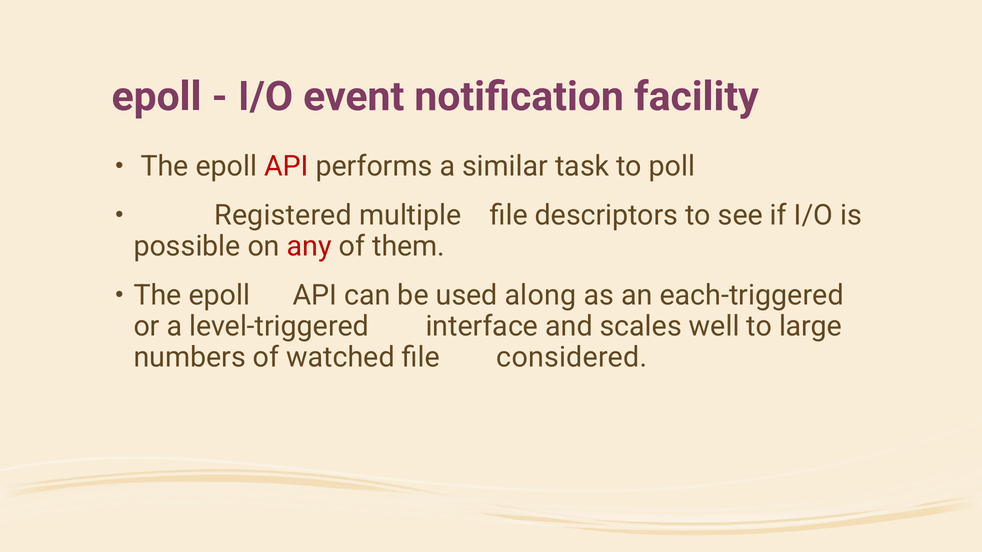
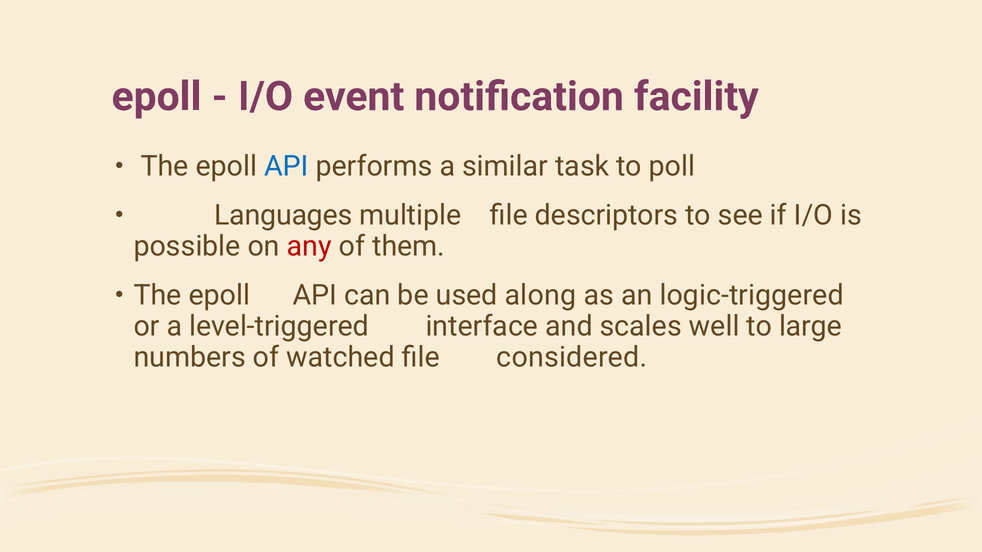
API colour: red -> blue (286, 166)
Registered: Registered -> Languages (283, 216)
each-triggered: each-triggered -> logic-triggered (752, 296)
